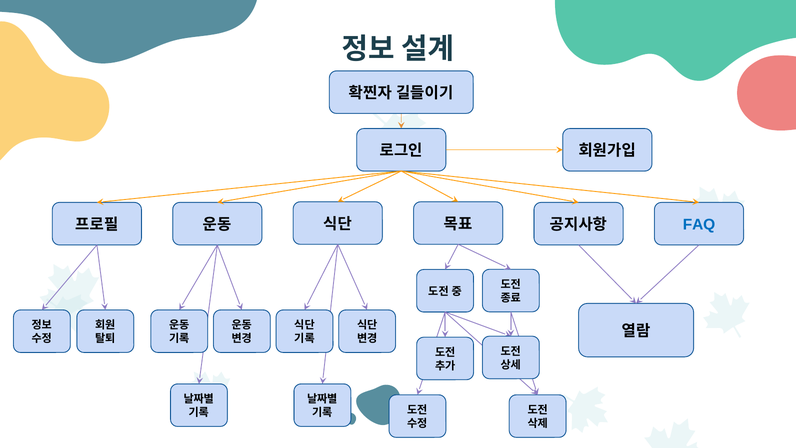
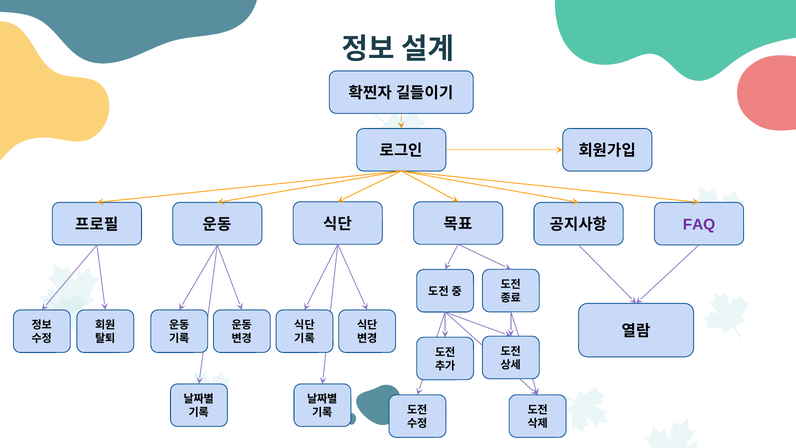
FAQ colour: blue -> purple (699, 225)
